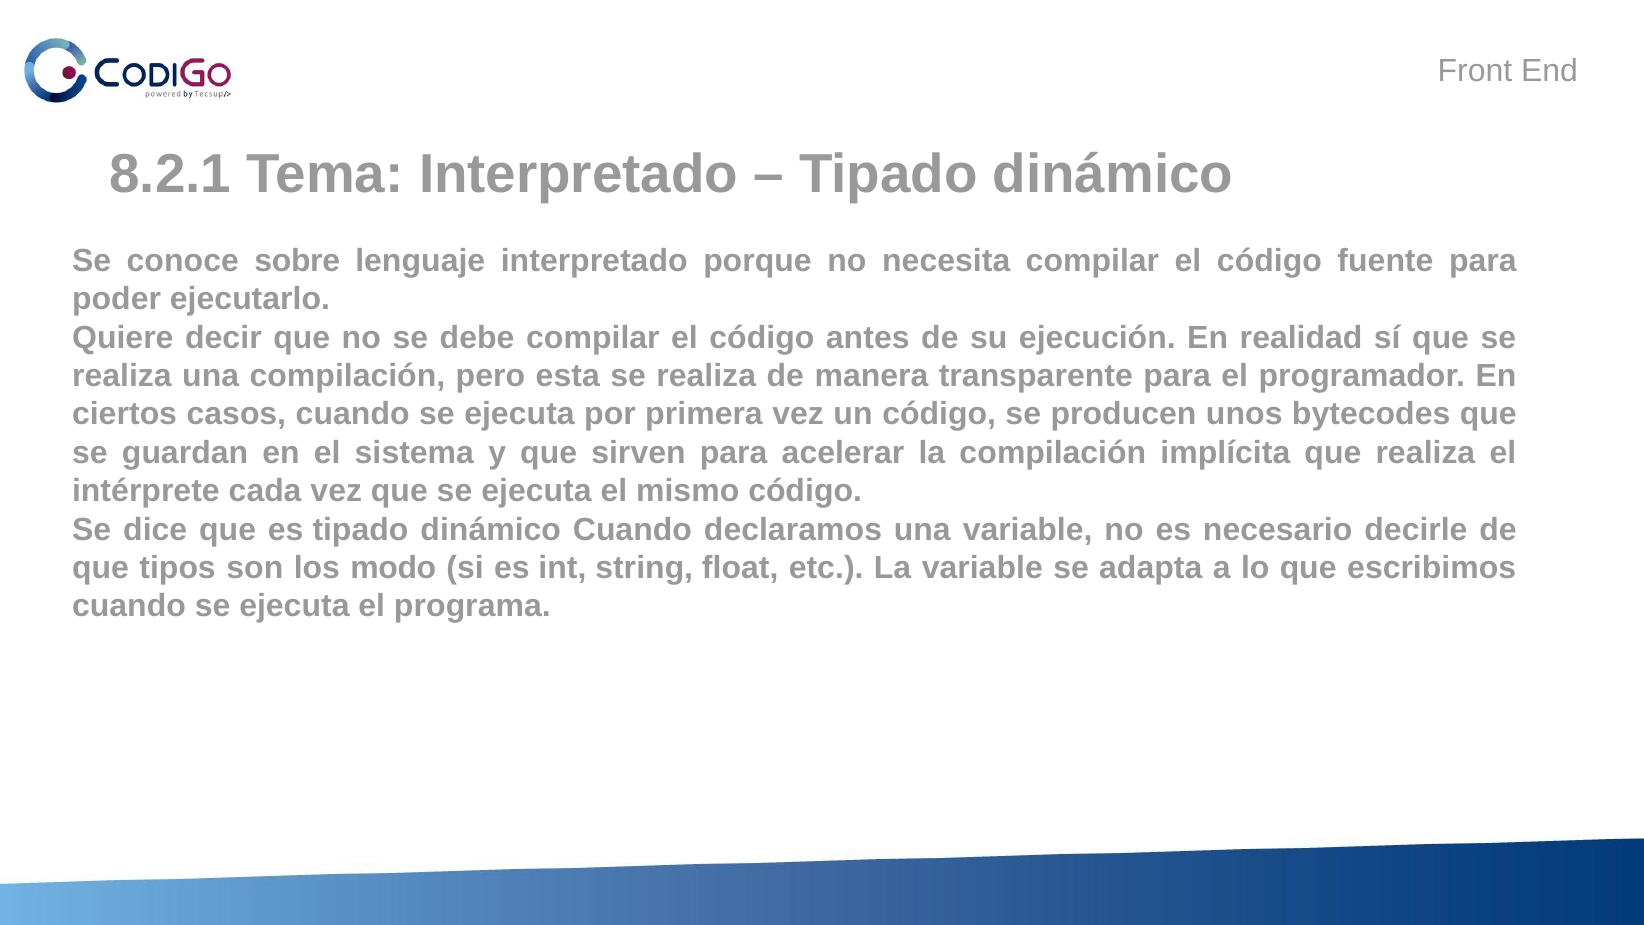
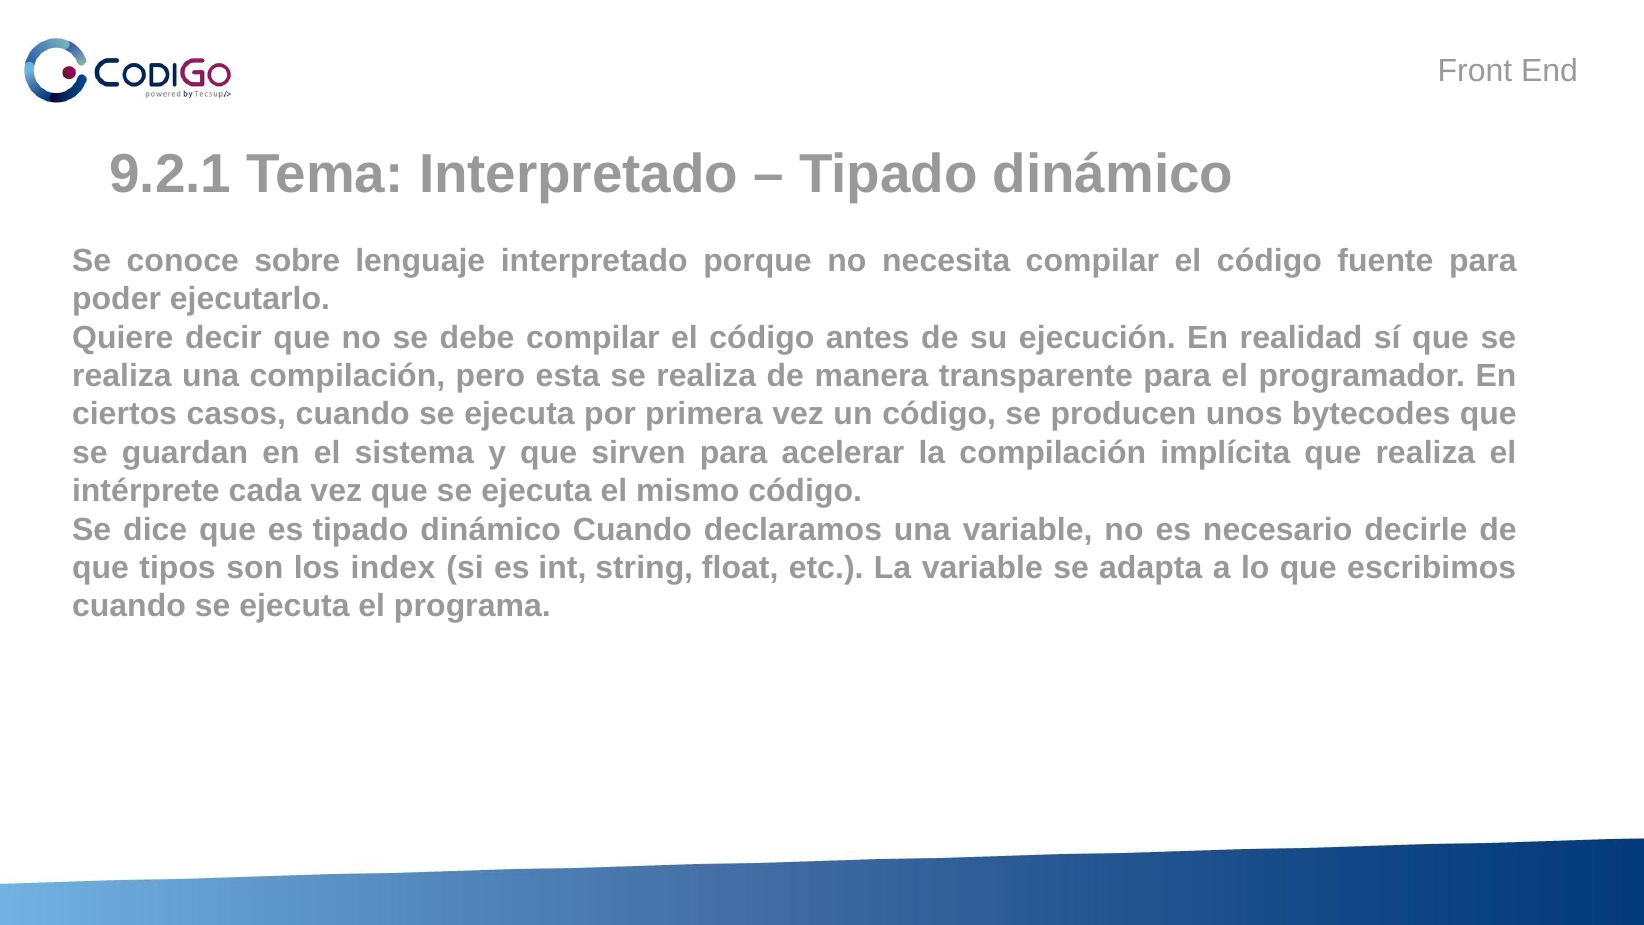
8.2.1: 8.2.1 -> 9.2.1 (170, 174)
modo: modo -> index (393, 568)
